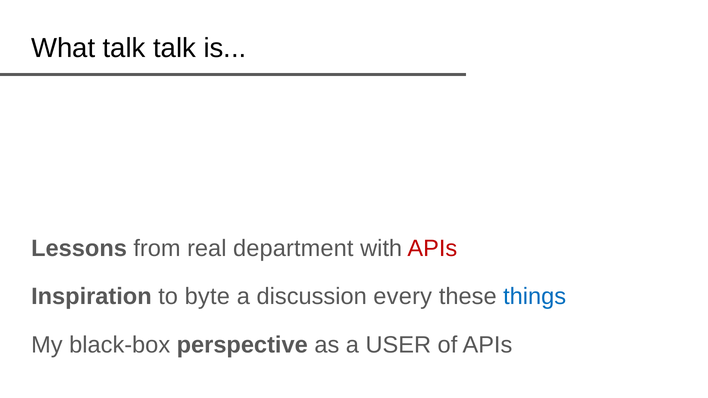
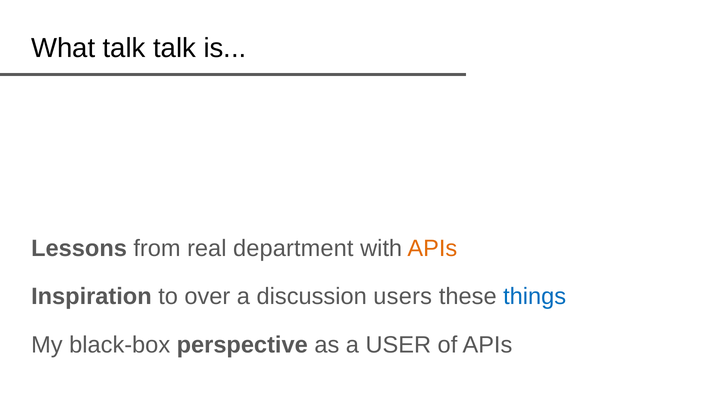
APIs colour: red -> orange (432, 249)
byte: byte -> over (207, 297)
every: every -> users (403, 297)
